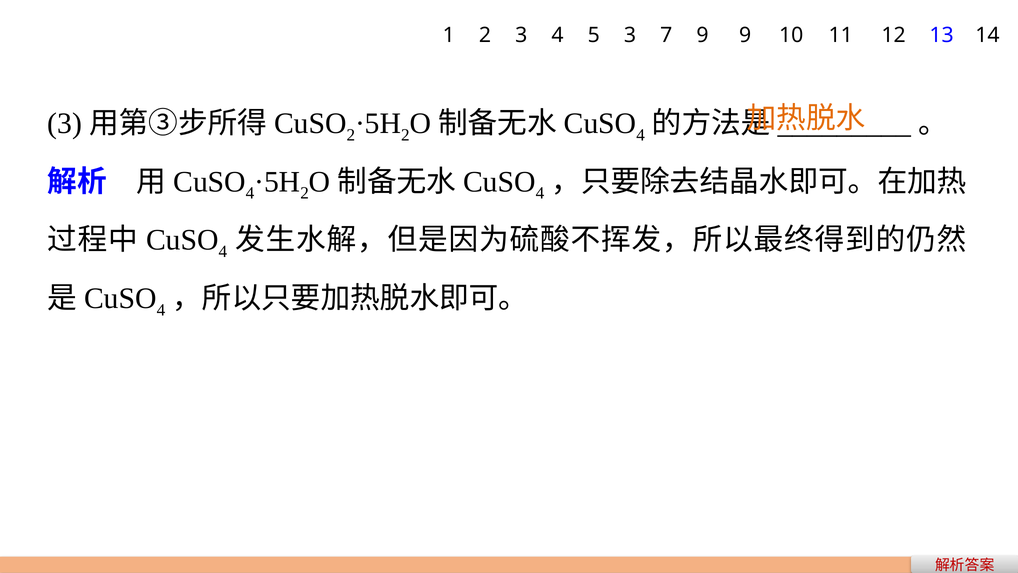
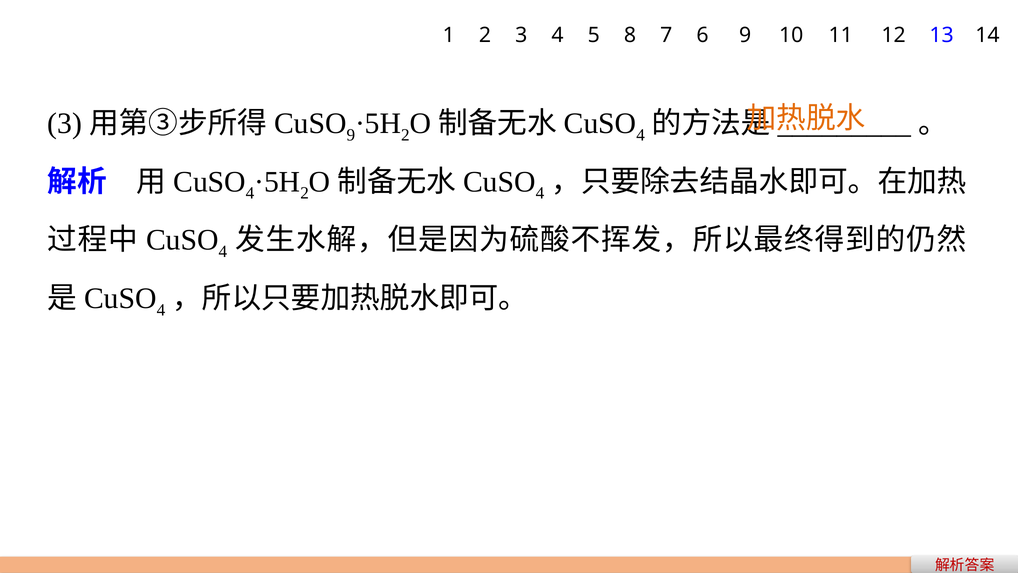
5 3: 3 -> 8 (630, 35)
7 9: 9 -> 6 (702, 35)
2: 2 -> 9 (351, 135)
